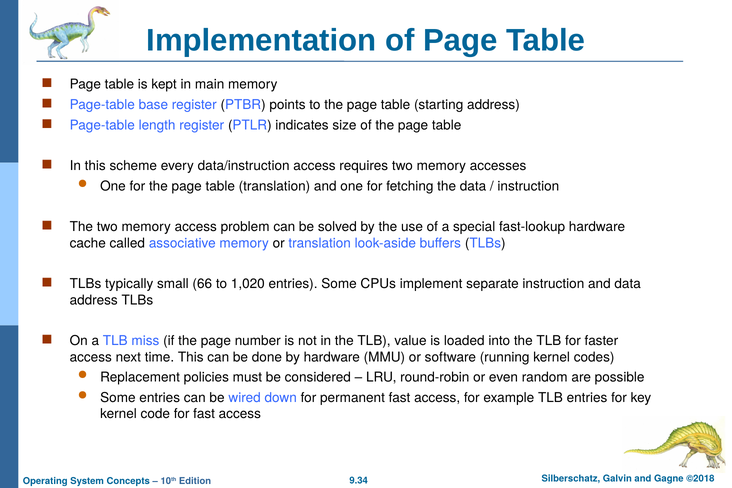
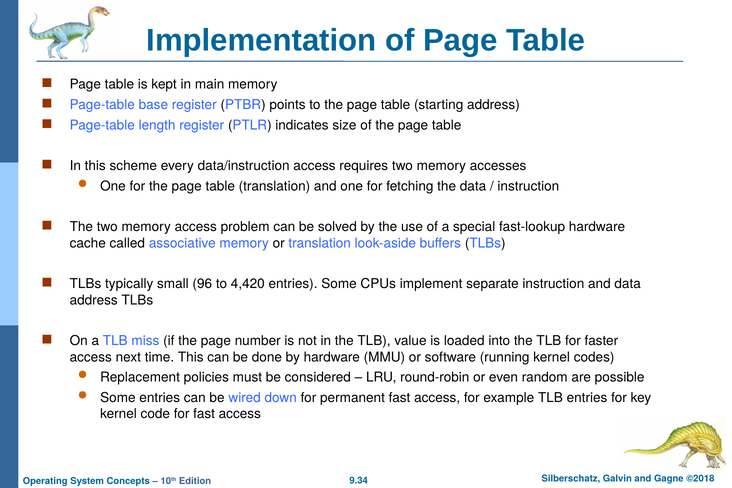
66: 66 -> 96 (202, 284)
1,020: 1,020 -> 4,420 (248, 284)
